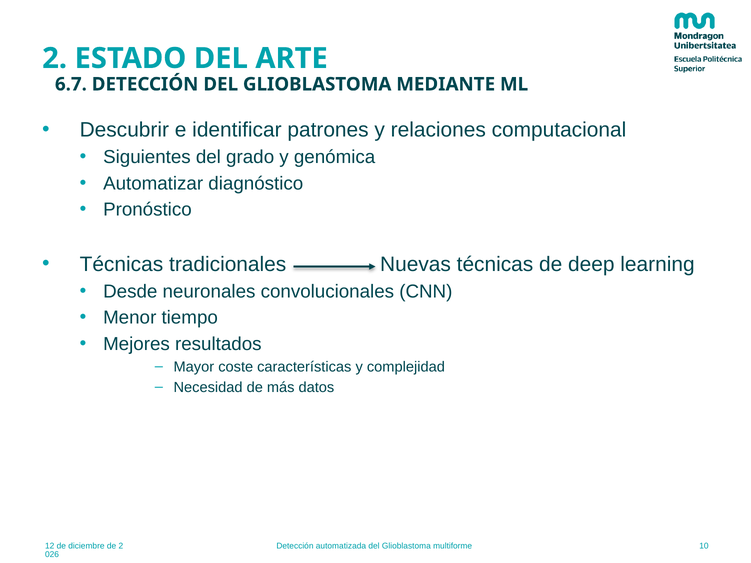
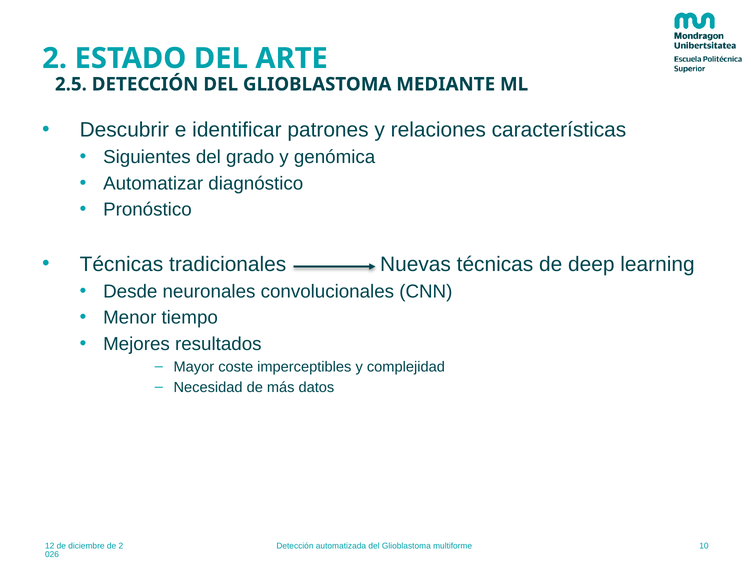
6.7: 6.7 -> 2.5 (71, 84)
computacional: computacional -> características (559, 130)
características: características -> imperceptibles (304, 367)
